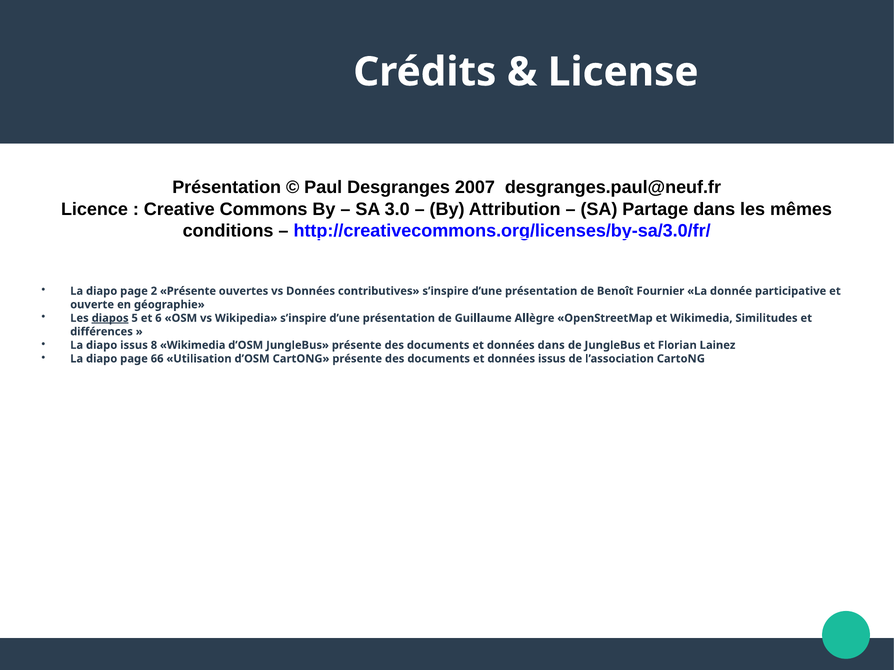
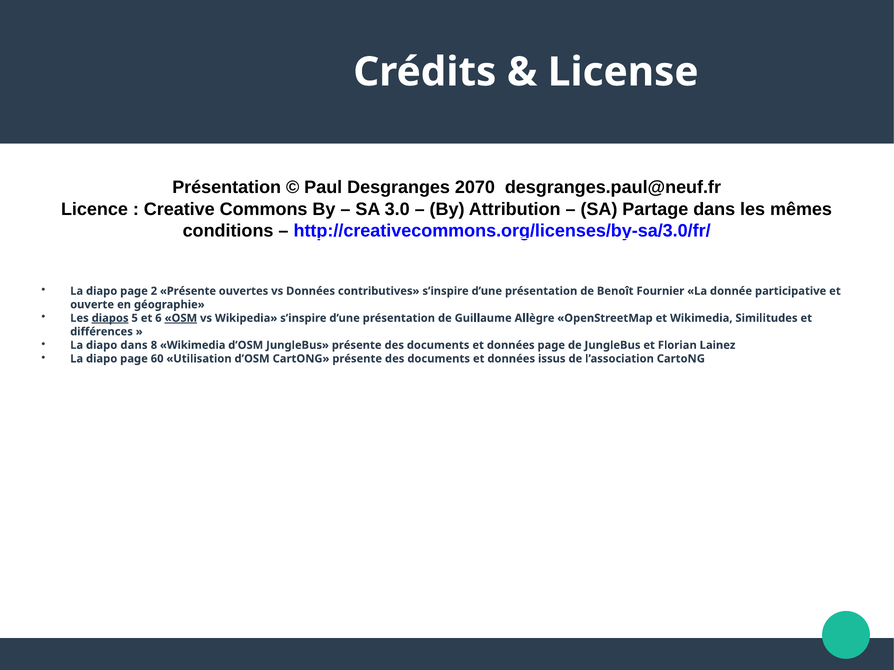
2007: 2007 -> 2070 (475, 188)
OSM underline: none -> present (181, 318)
diapo issus: issus -> dans (134, 345)
données dans: dans -> page (551, 345)
66: 66 -> 60 (157, 359)
